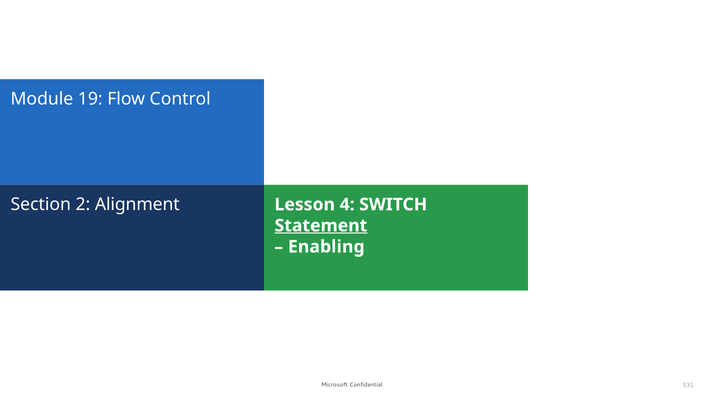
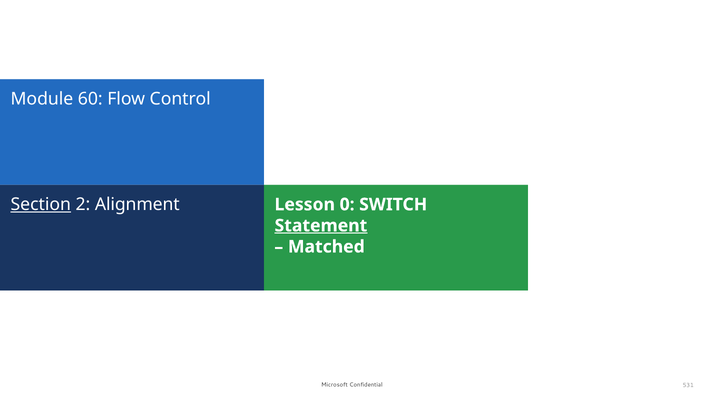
19: 19 -> 60 (90, 99)
Section underline: none -> present (41, 205)
4: 4 -> 0 (347, 205)
Enabling: Enabling -> Matched (326, 247)
